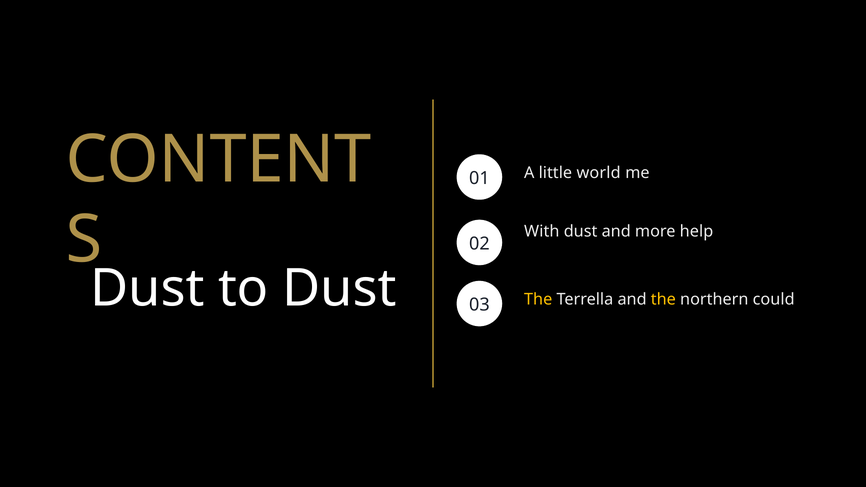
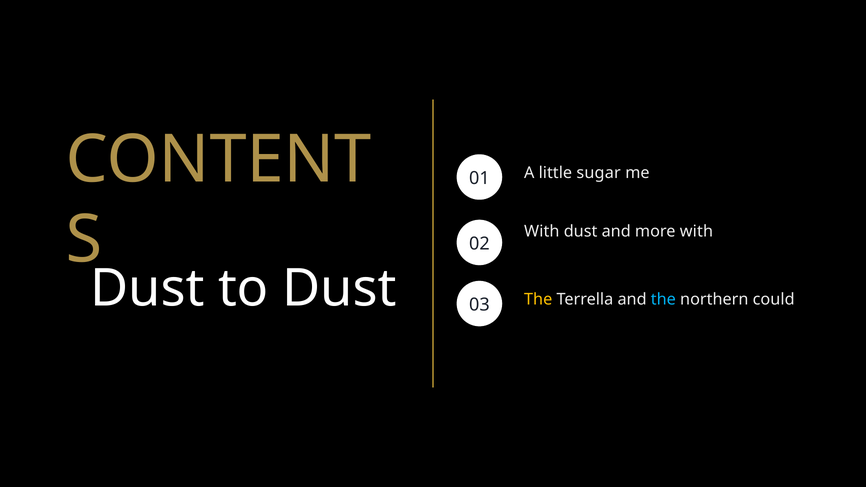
world: world -> sugar (599, 173)
more help: help -> with (696, 231)
the colour: yellow -> light blue (663, 299)
